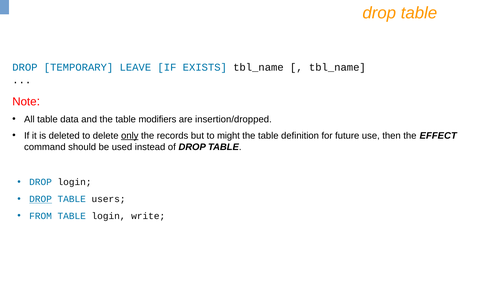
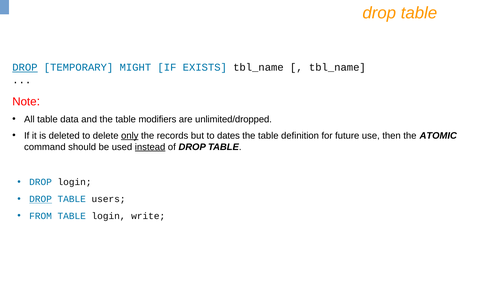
DROP underline: none -> present (25, 68)
LEAVE: LEAVE -> MIGHT (135, 68)
insertion/dropped: insertion/dropped -> unlimited/dropped (234, 119)
might: might -> dates (228, 136)
EFFECT: EFFECT -> ATOMIC (438, 136)
instead underline: none -> present (150, 147)
